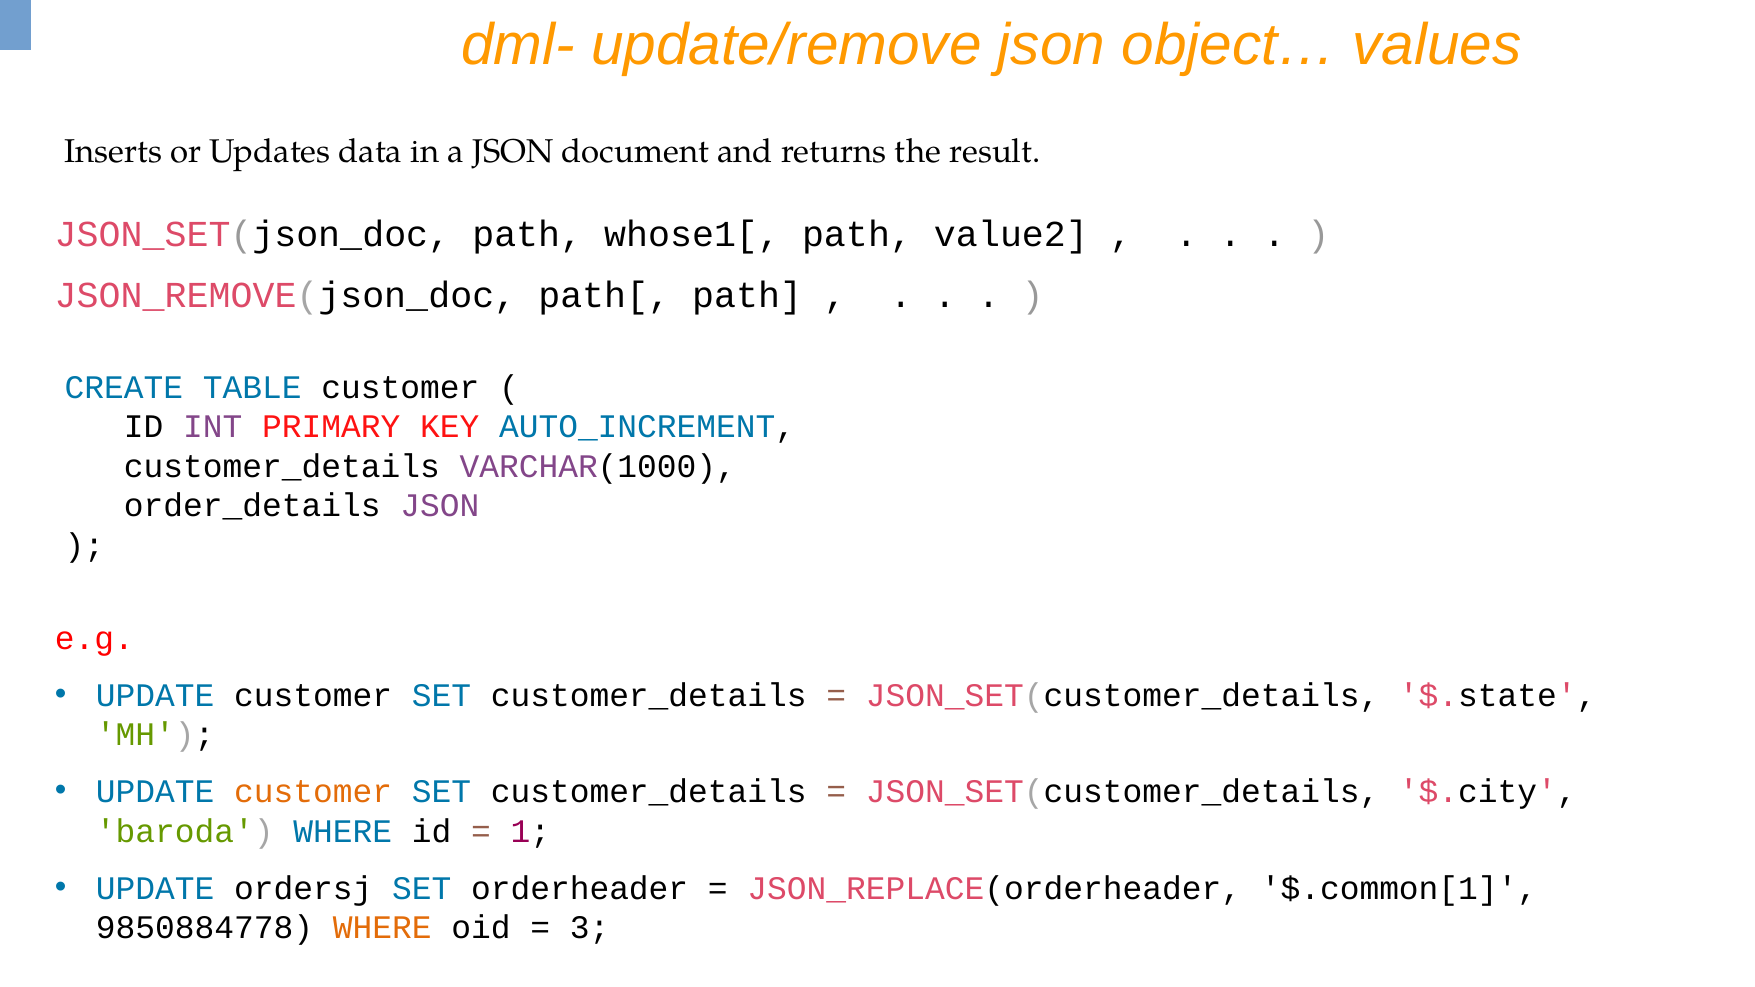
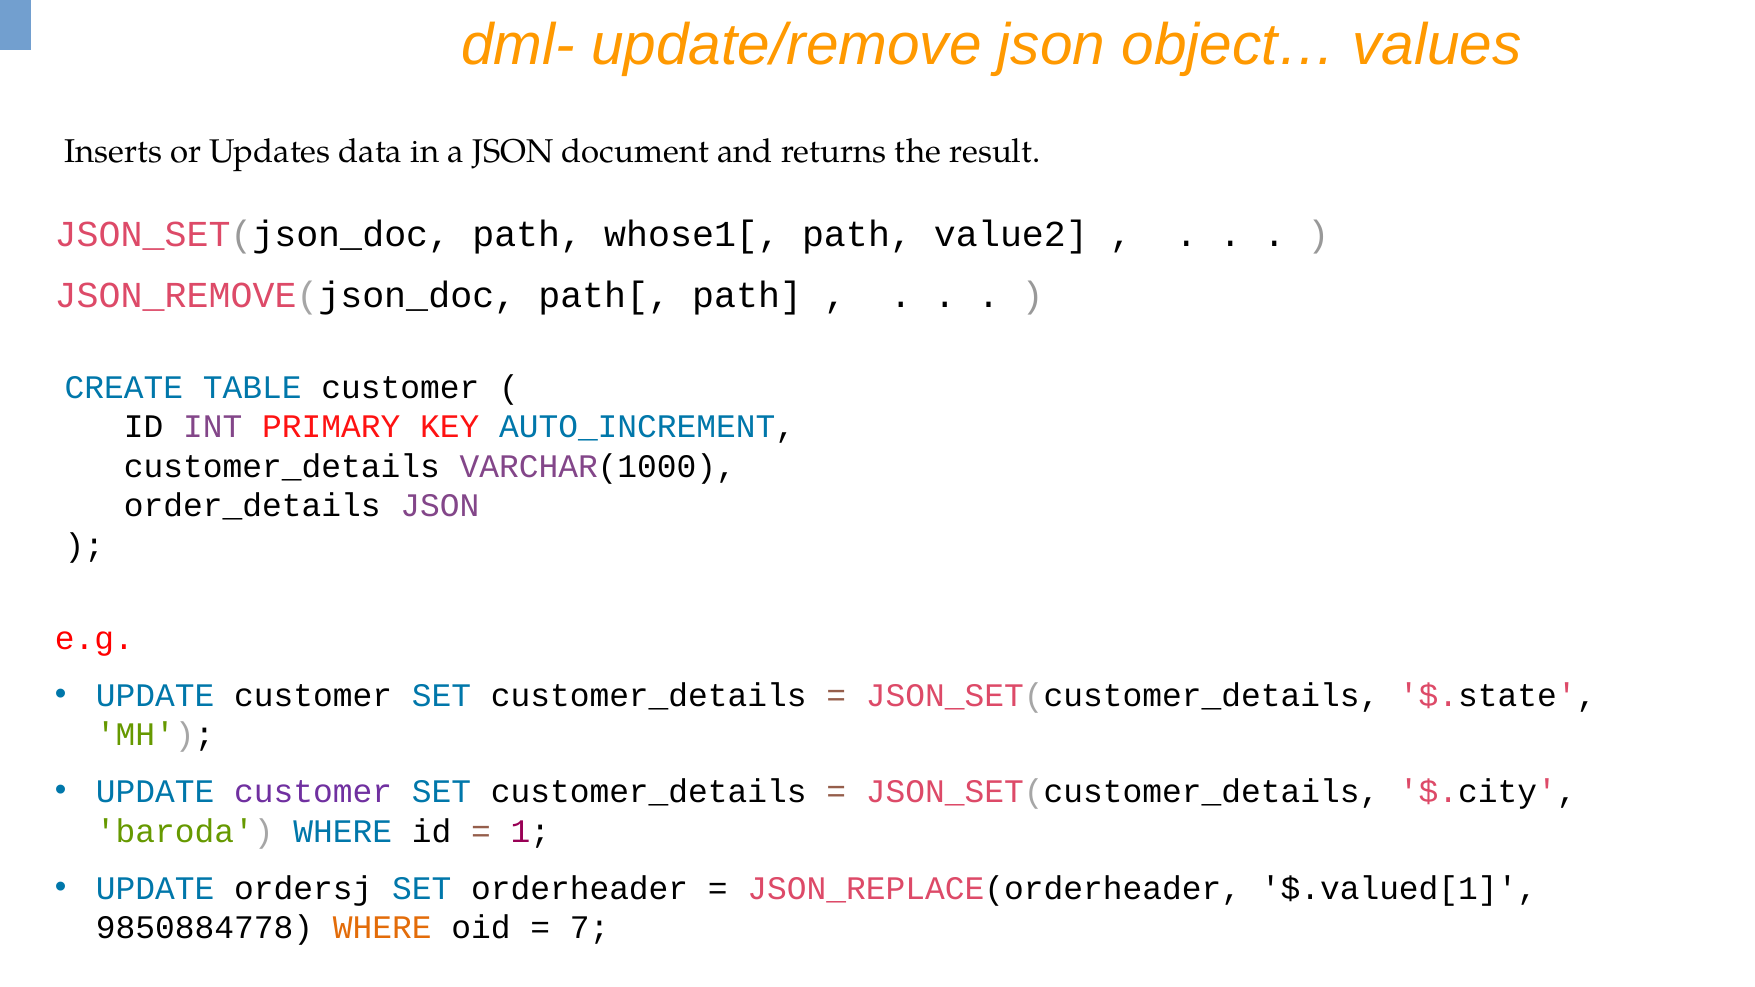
customer colour: orange -> purple (313, 792)
$.common[1: $.common[1 -> $.valued[1 (1399, 888)
3: 3 -> 7 (590, 928)
